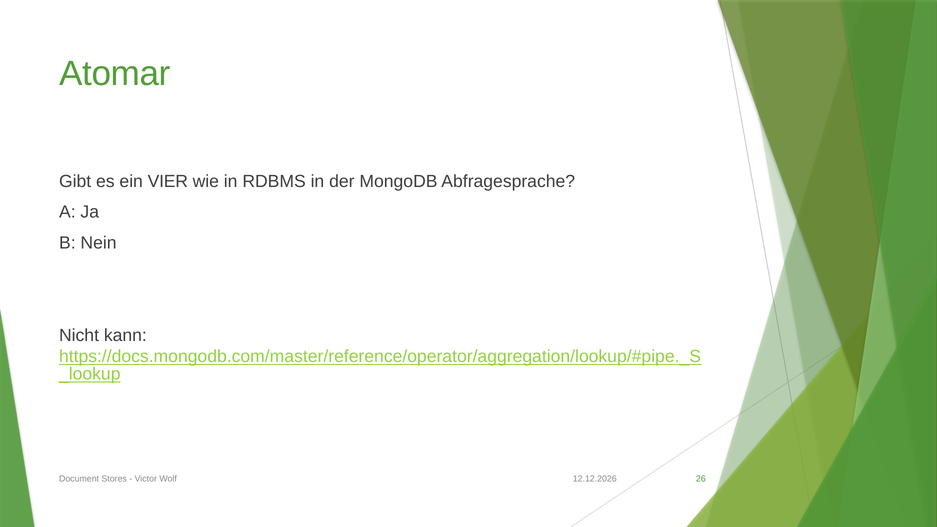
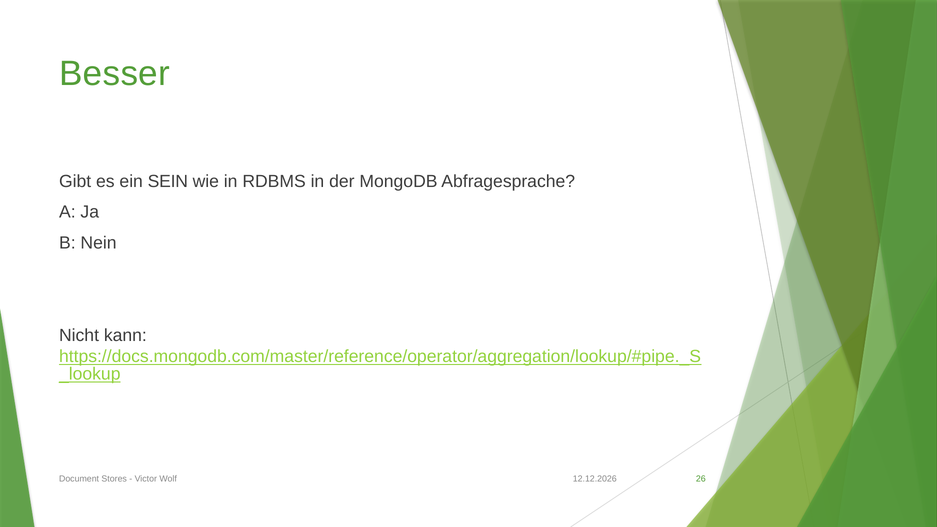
Atomar: Atomar -> Besser (115, 74)
VIER: VIER -> SEIN (168, 181)
